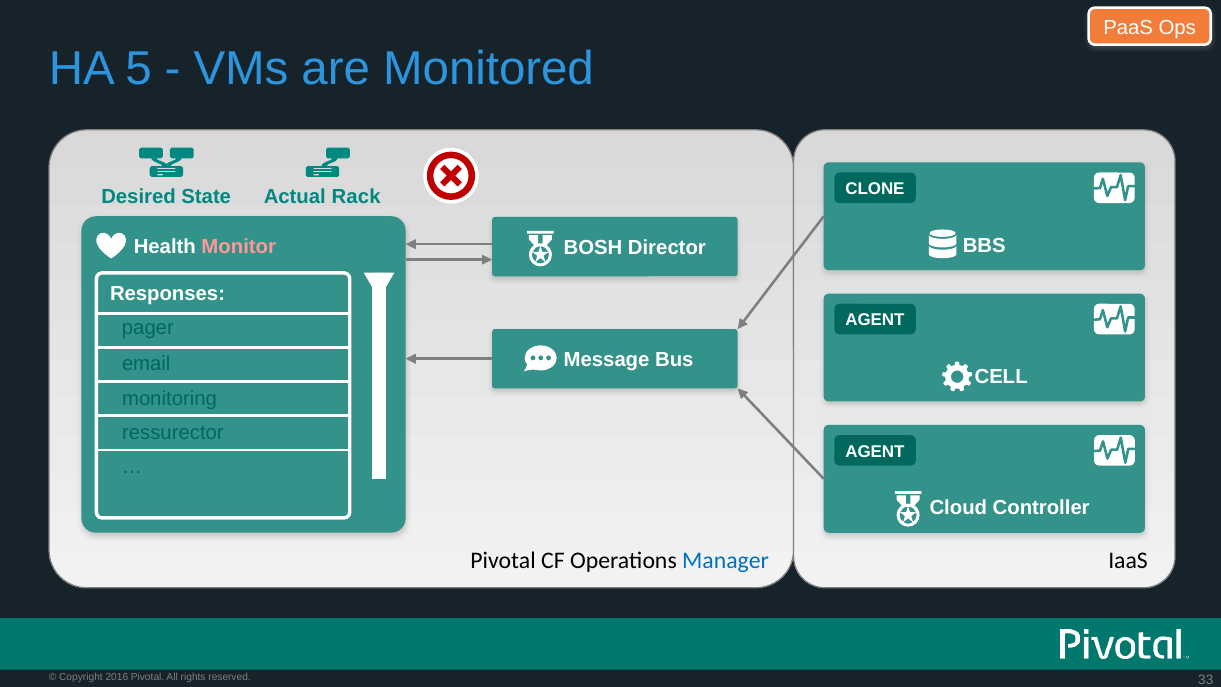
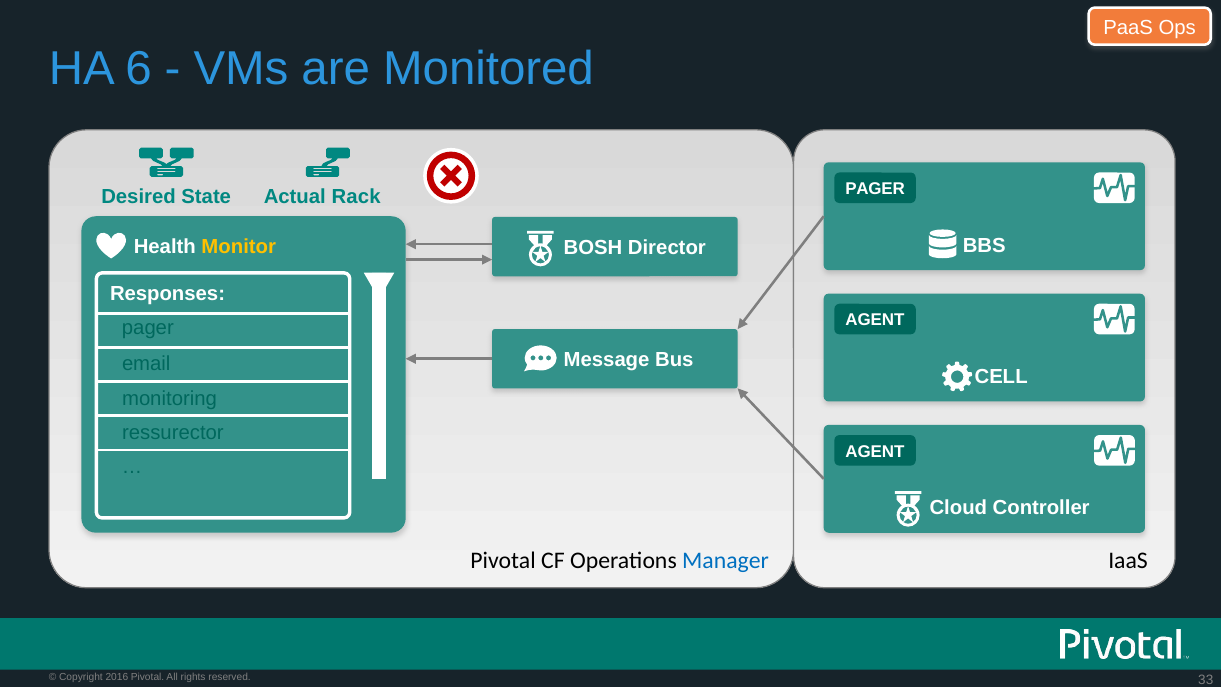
5: 5 -> 6 (138, 69)
CLONE: CLONE -> PAGER (875, 189)
Monitor colour: pink -> yellow (239, 246)
